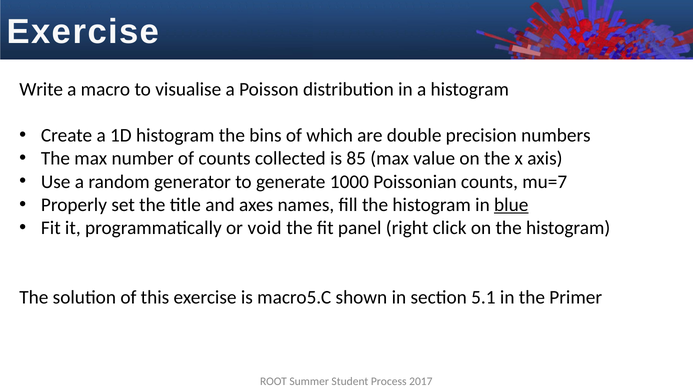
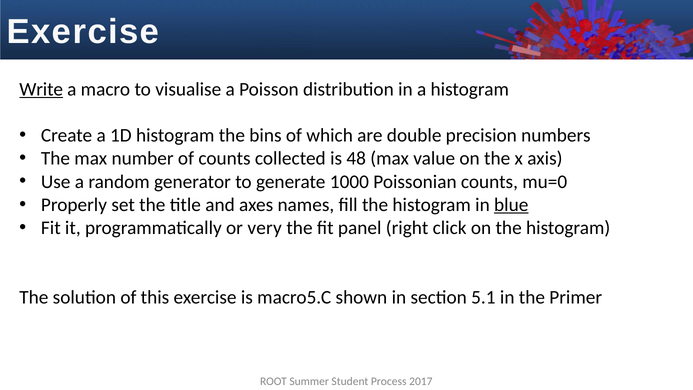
Write underline: none -> present (41, 89)
85: 85 -> 48 (356, 159)
mu=7: mu=7 -> mu=0 (545, 182)
void: void -> very (265, 228)
